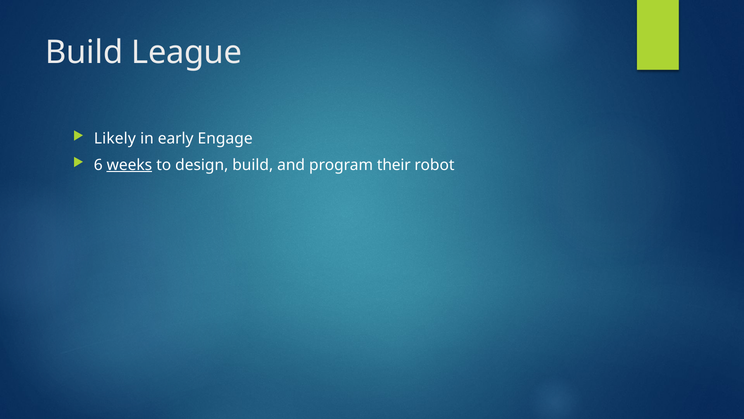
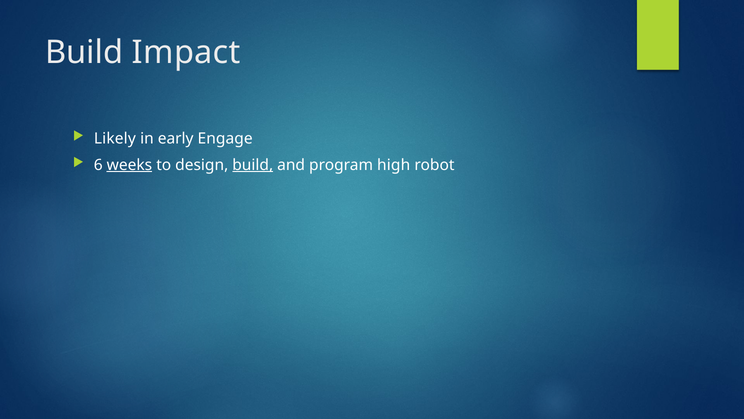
League: League -> Impact (186, 52)
build underline: none -> present (253, 165)
their: their -> high (394, 165)
